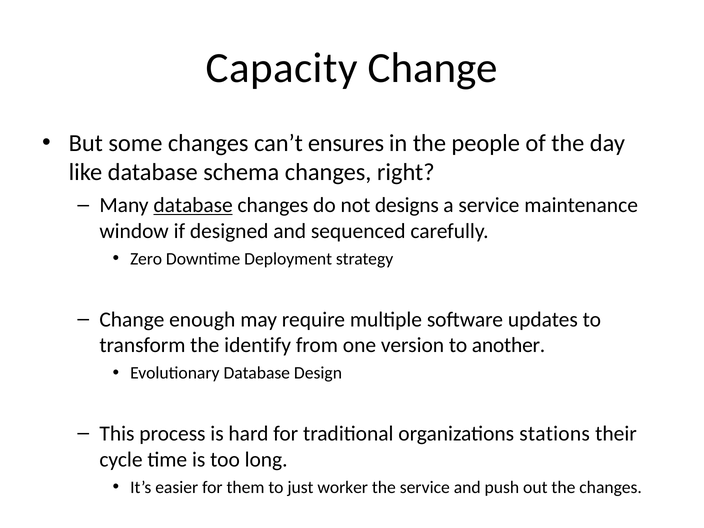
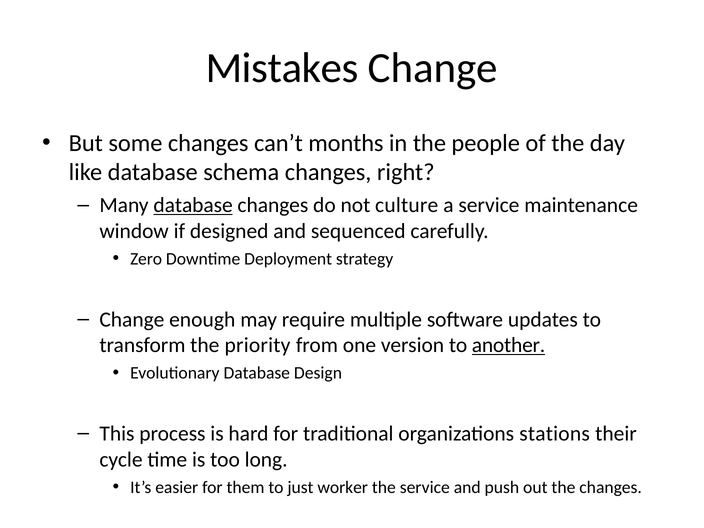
Capacity: Capacity -> Mistakes (282, 68)
ensures: ensures -> months (346, 143)
designs: designs -> culture (407, 205)
identify: identify -> priority (258, 345)
another underline: none -> present (509, 345)
